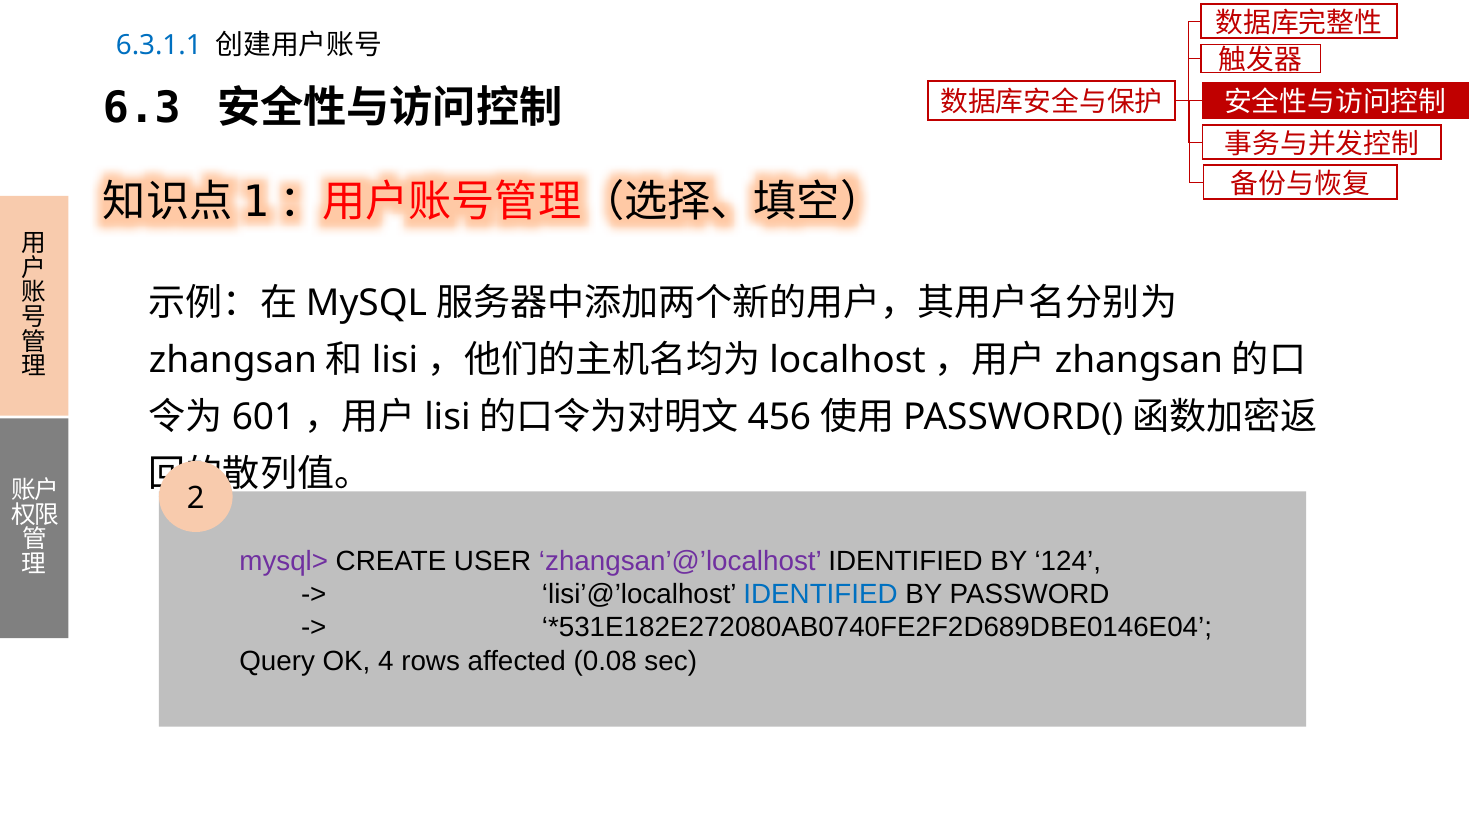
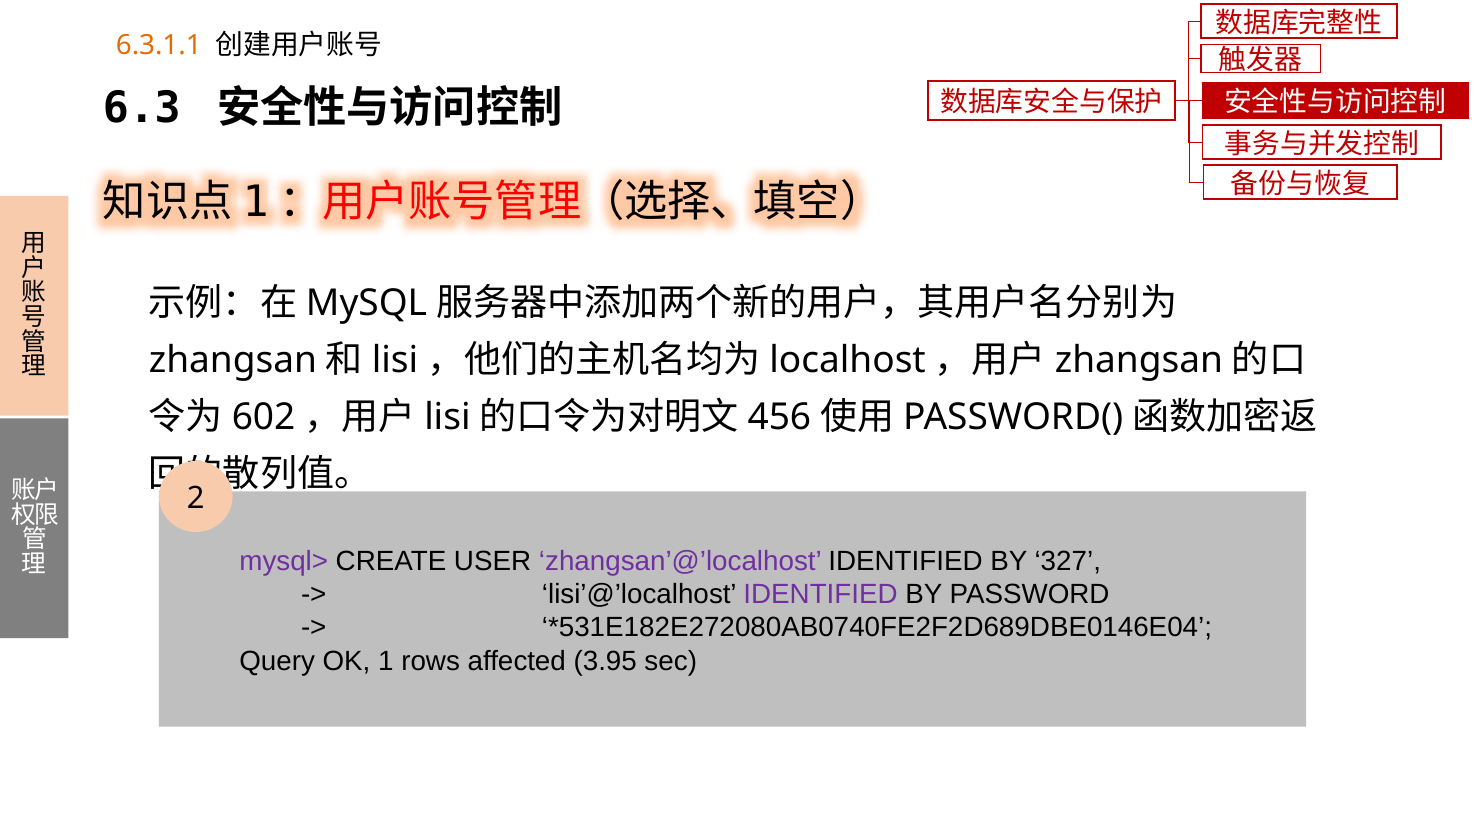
6.3.1.1 colour: blue -> orange (159, 45)
601: 601 -> 602 (264, 417)
124: 124 -> 327 (1068, 561)
IDENTIFIED colour: blue -> purple (821, 594)
4: 4 -> 1 (386, 661)
0.08: 0.08 -> 3.95 (605, 661)
